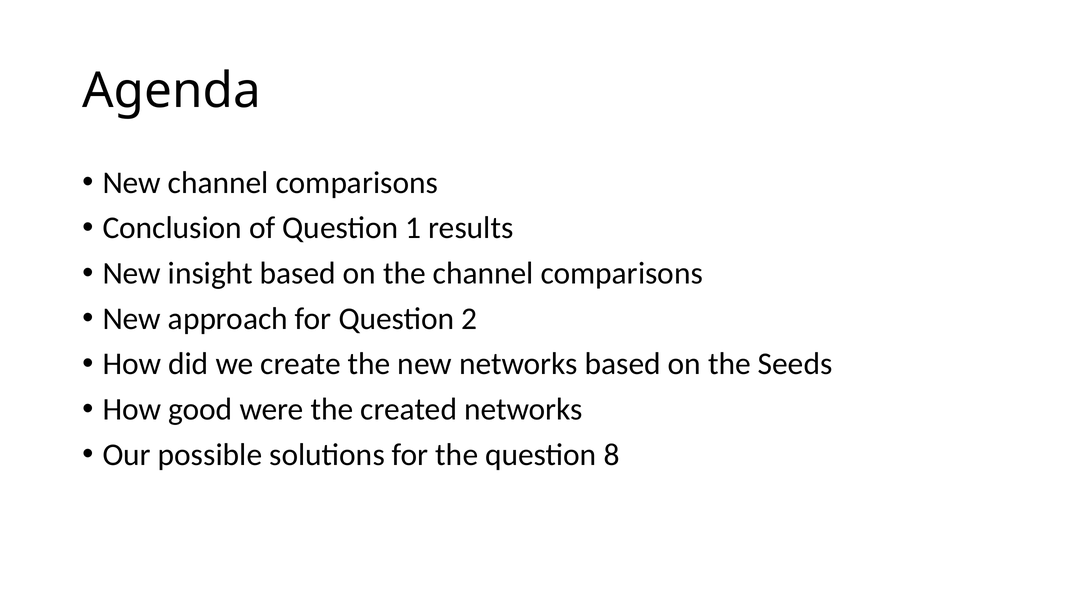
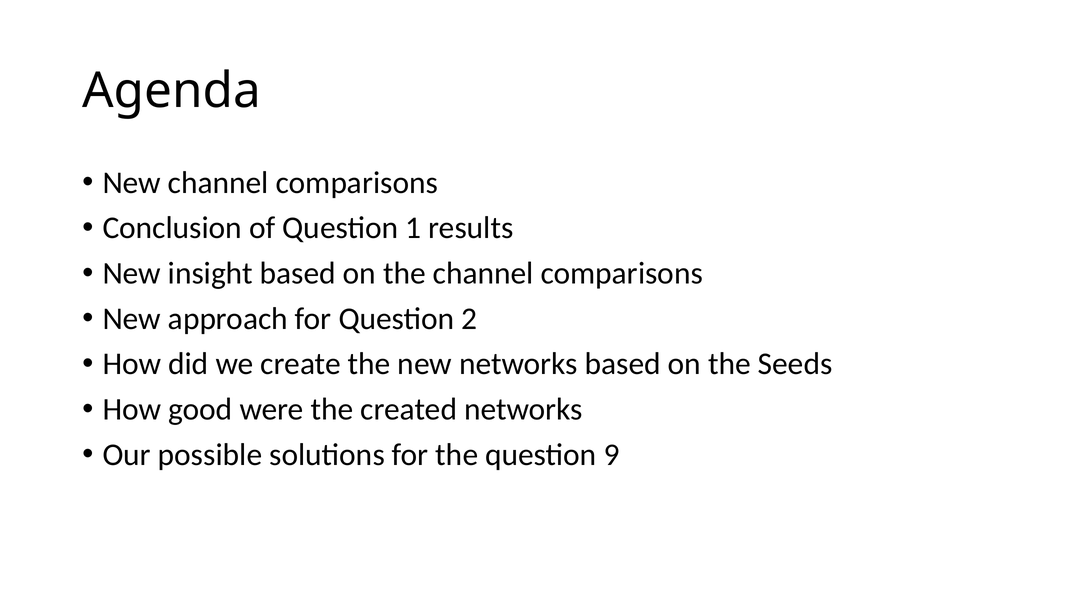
8: 8 -> 9 (612, 454)
